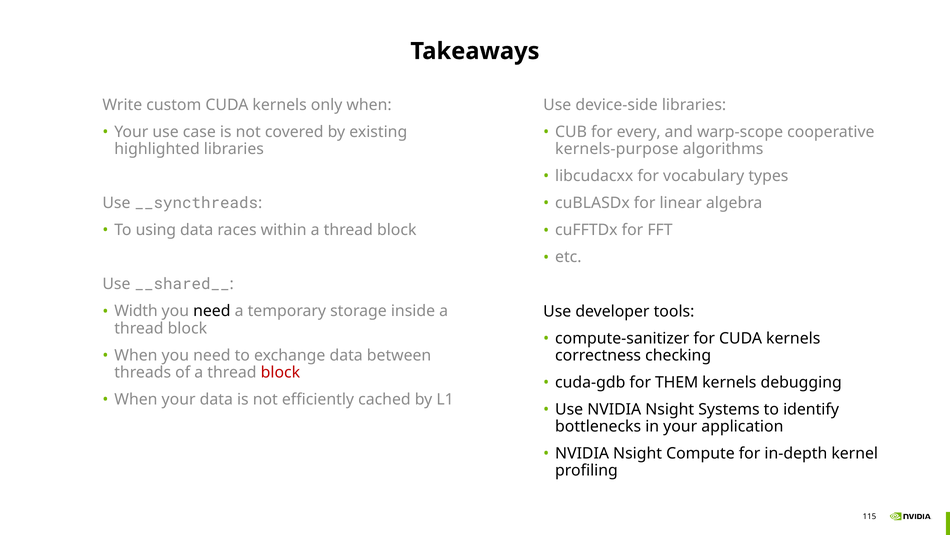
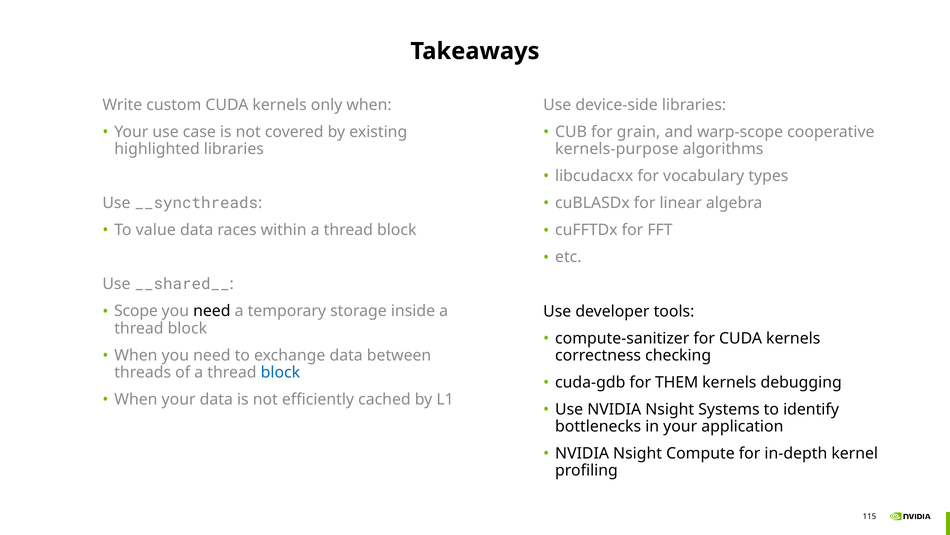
every: every -> grain (639, 132)
using: using -> value (156, 230)
Width: Width -> Scope (136, 311)
block colour: red -> blue (280, 372)
